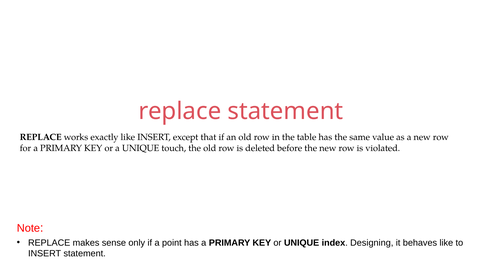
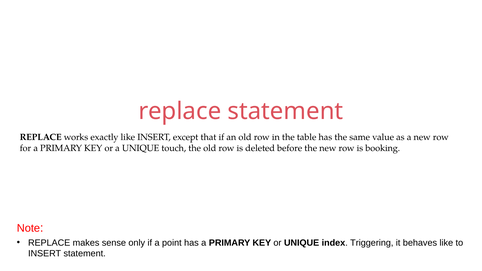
violated: violated -> booking (383, 148)
Designing: Designing -> Triggering (372, 243)
